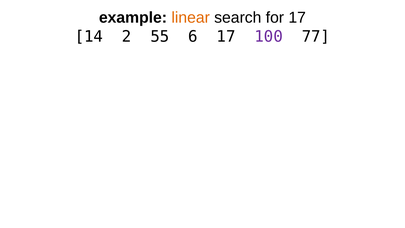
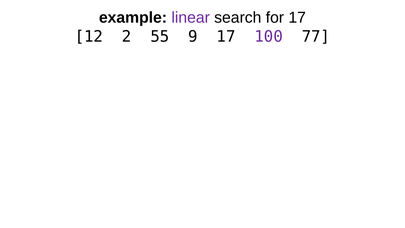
linear colour: orange -> purple (191, 18)
14: 14 -> 12 (89, 37)
6: 6 -> 9 (193, 37)
